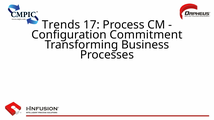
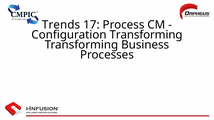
Configuration Commitment: Commitment -> Transforming (146, 35)
